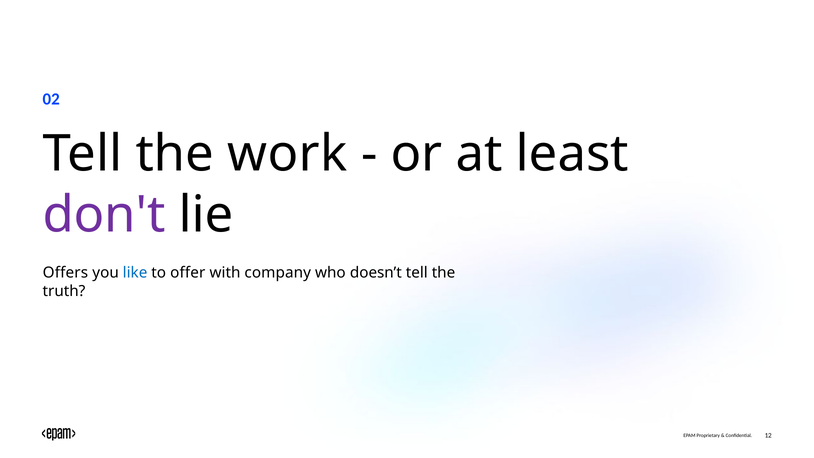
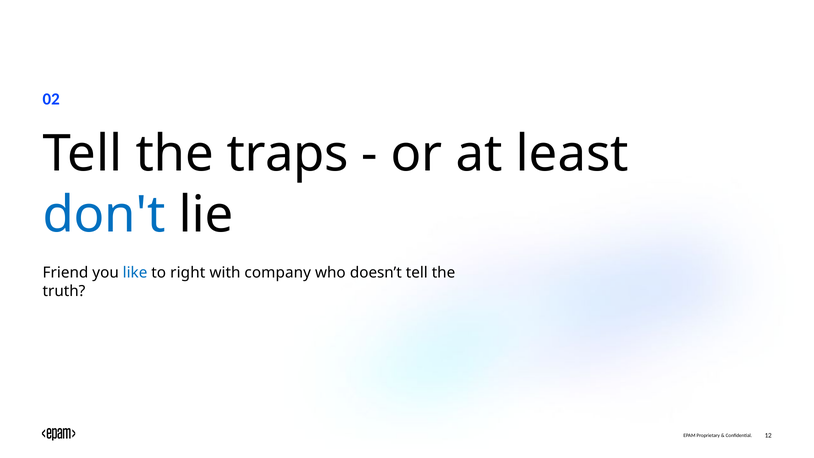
work: work -> traps (288, 154)
don't colour: purple -> blue (104, 215)
Offers: Offers -> Friend (65, 273)
offer: offer -> right (188, 273)
